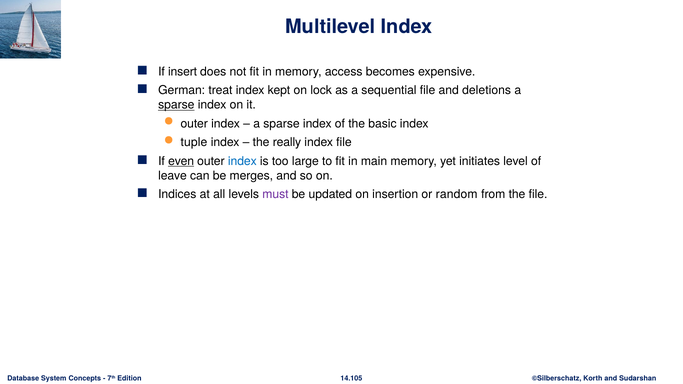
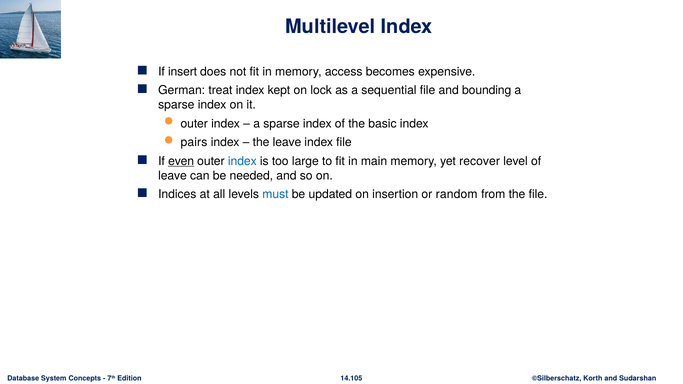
deletions: deletions -> bounding (487, 90)
sparse underline: present -> none (176, 105)
tuple: tuple -> pairs (194, 142)
the really: really -> leave (287, 142)
initiates: initiates -> recover (480, 161)
merges: merges -> needed (251, 176)
must colour: purple -> blue (275, 194)
